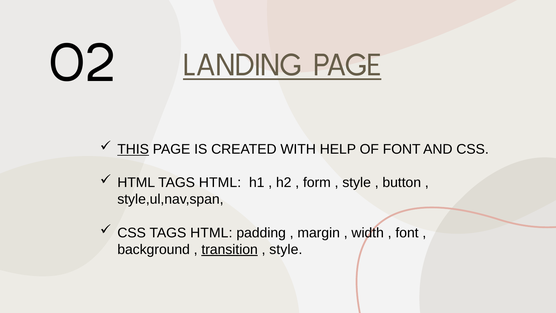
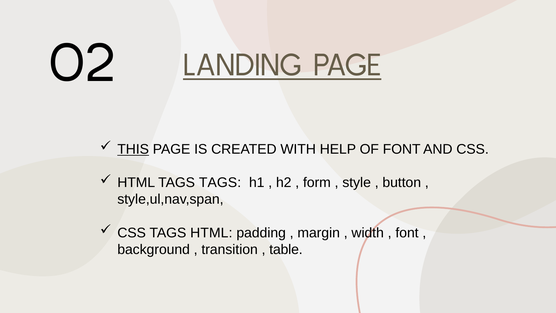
HTML TAGS HTML: HTML -> TAGS (220, 183)
transition underline: present -> none (230, 249)
style: style -> table (286, 249)
